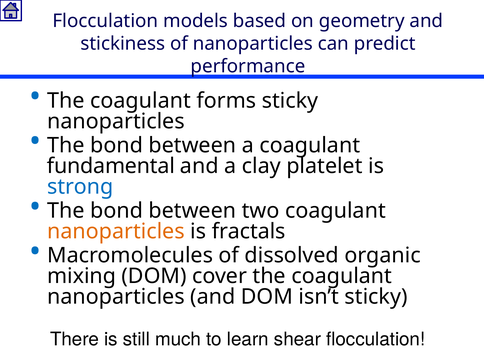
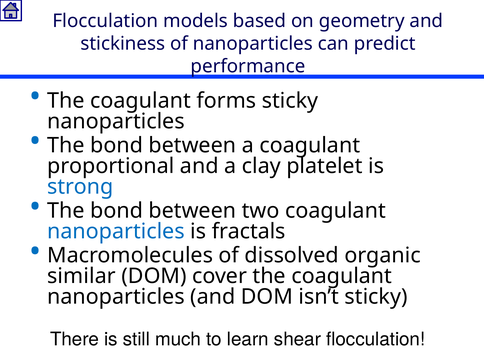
fundamental: fundamental -> proportional (111, 166)
nanoparticles colour: orange -> blue (116, 231)
mixing: mixing -> similar (82, 276)
